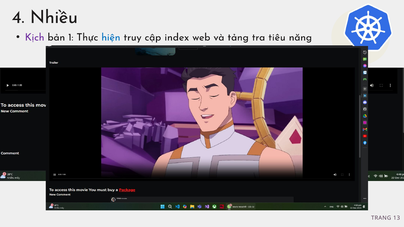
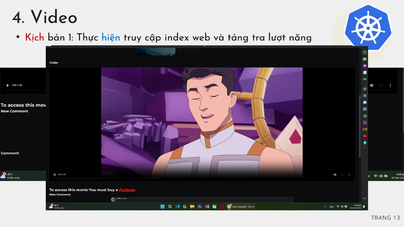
Nhiều: Nhiều -> Video (54, 17)
Kịch colour: purple -> red (35, 37)
tiêu: tiêu -> lượt (277, 37)
